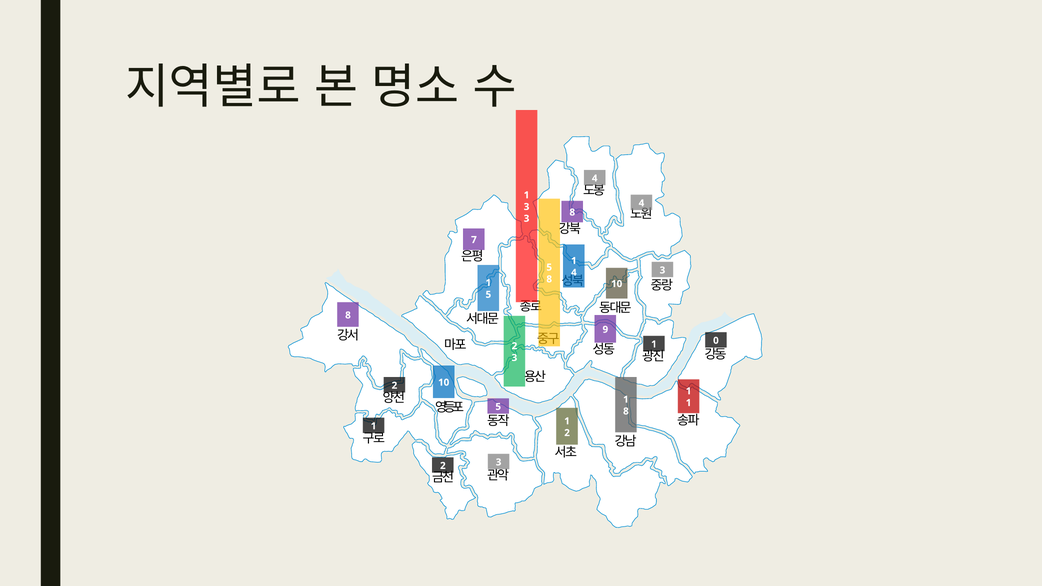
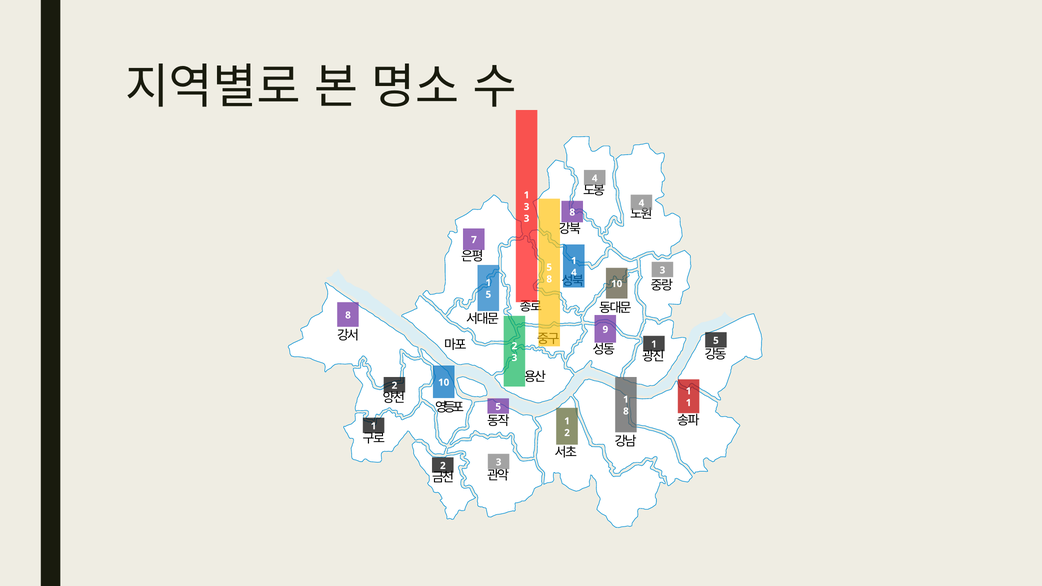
0: 0 -> 5 (716, 341)
